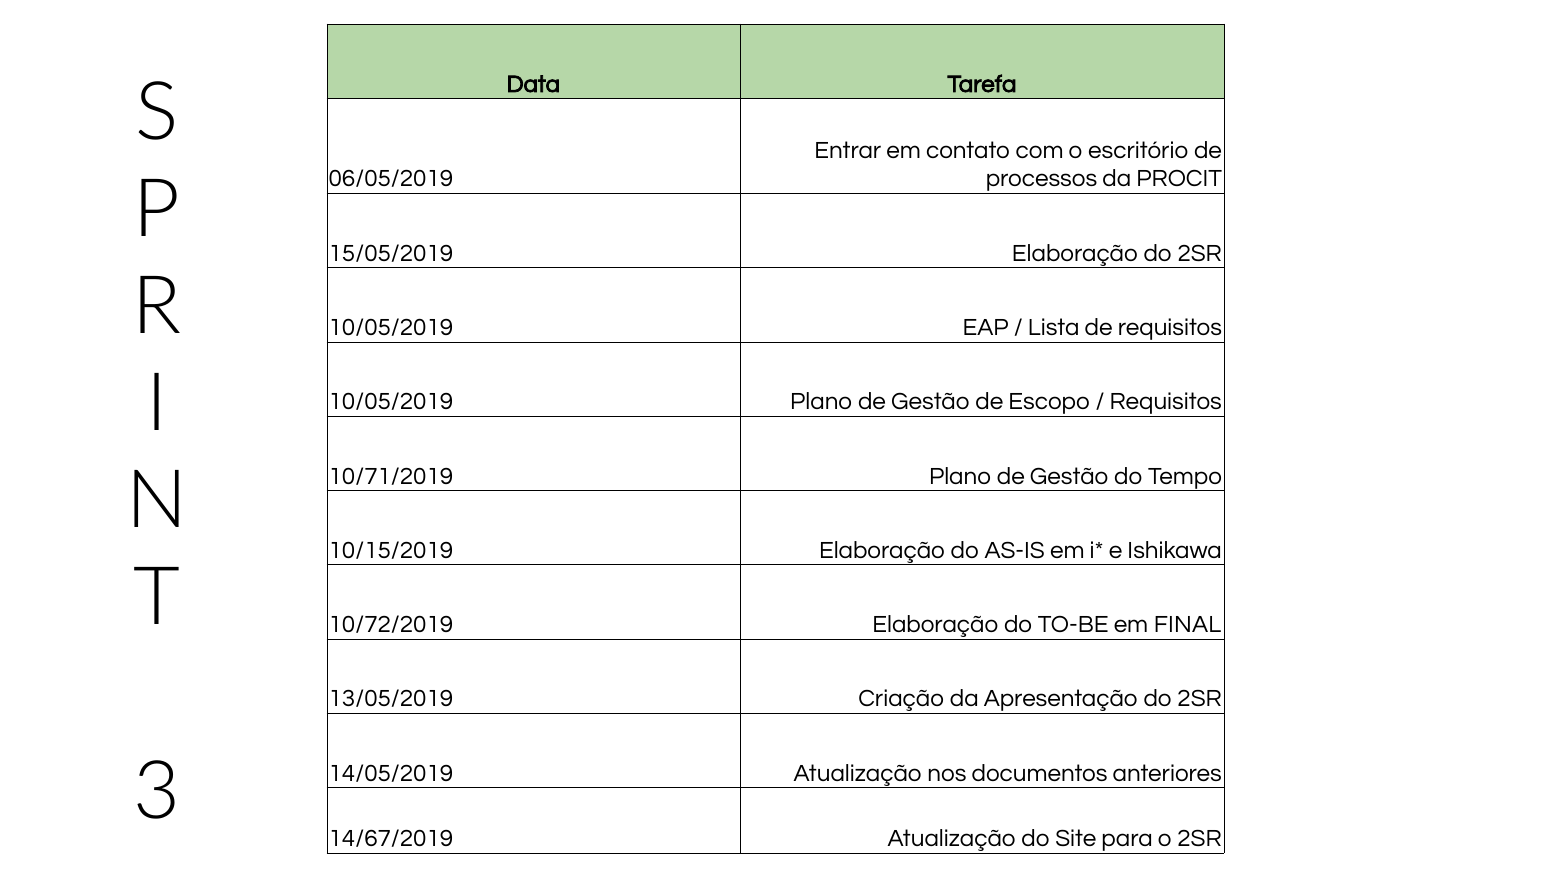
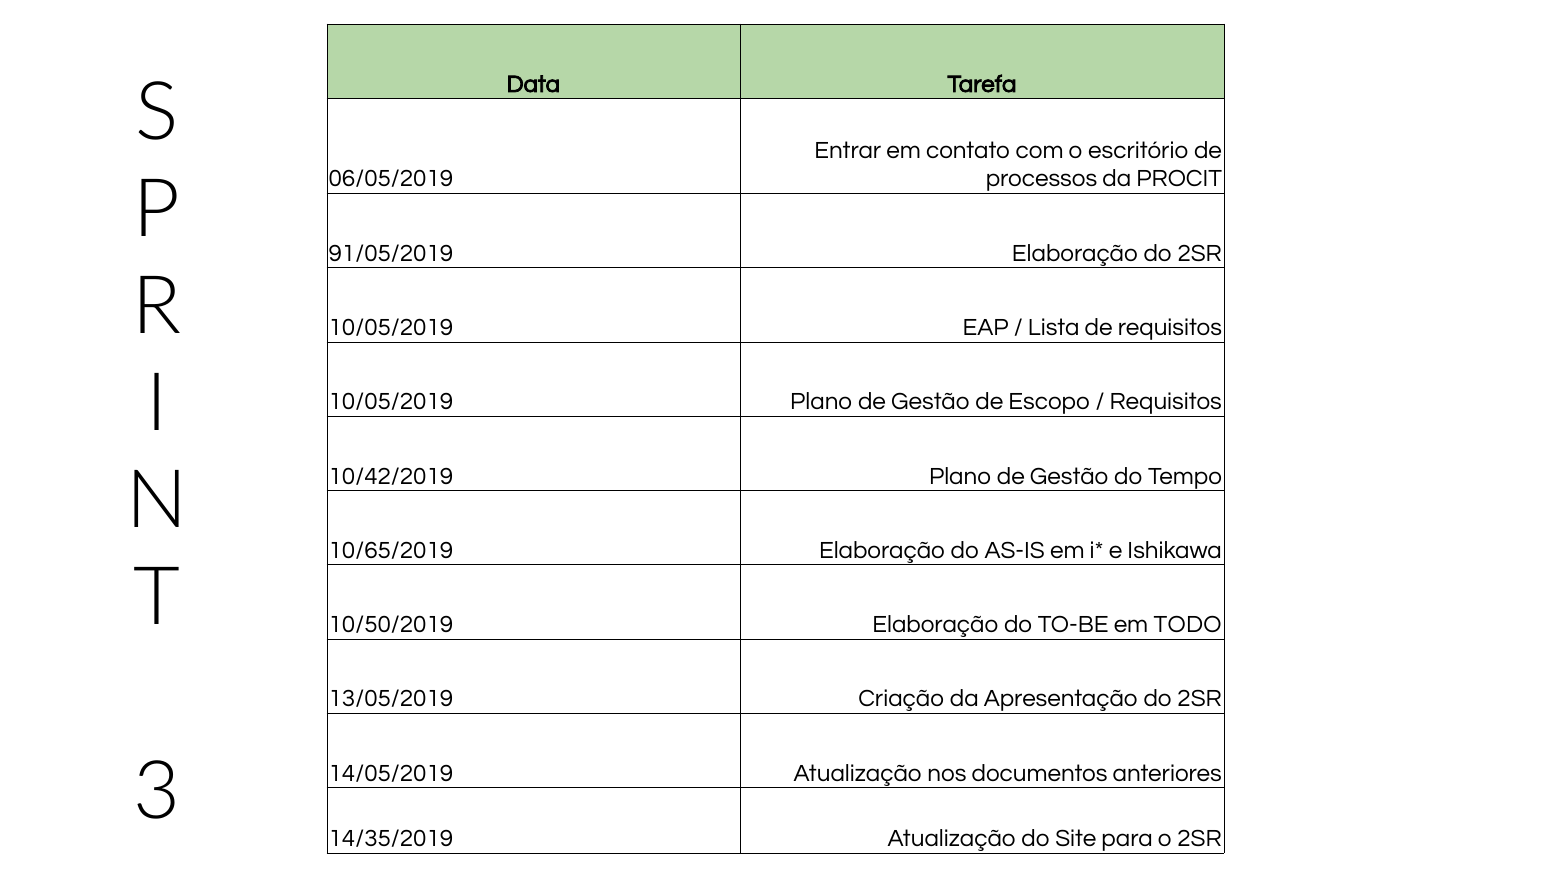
15/05/2019: 15/05/2019 -> 91/05/2019 (391, 253)
10/71/2019: 10/71/2019 -> 10/42/2019 (391, 476)
10/15/2019: 10/15/2019 -> 10/65/2019 (391, 551)
10/72/2019: 10/72/2019 -> 10/50/2019 (391, 625)
FINAL: FINAL -> TODO (1188, 625)
14/67/2019: 14/67/2019 -> 14/35/2019 (391, 839)
